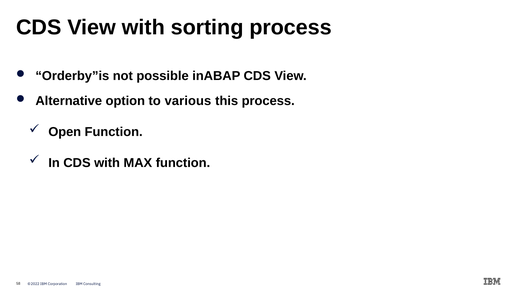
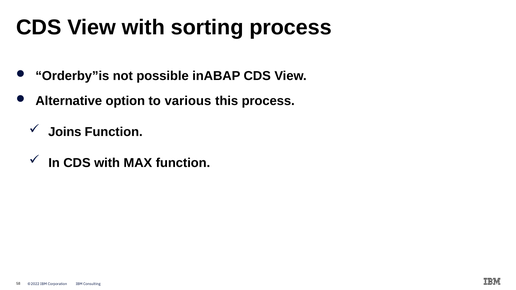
Open: Open -> Joins (65, 132)
